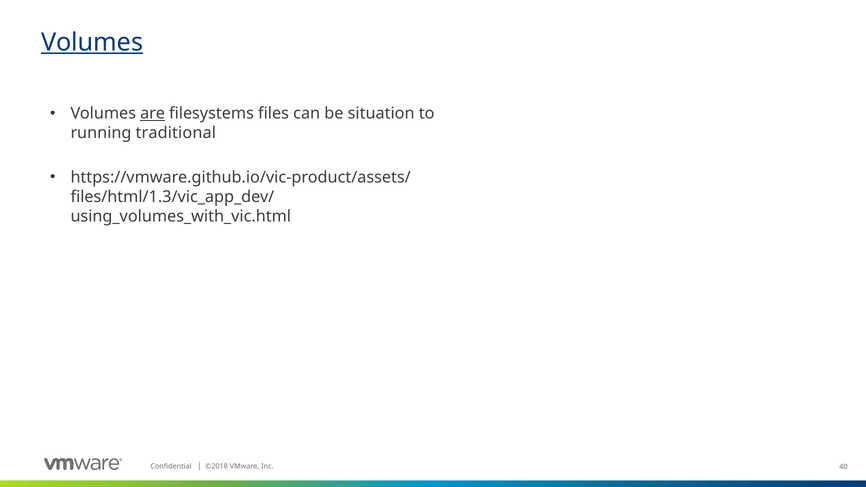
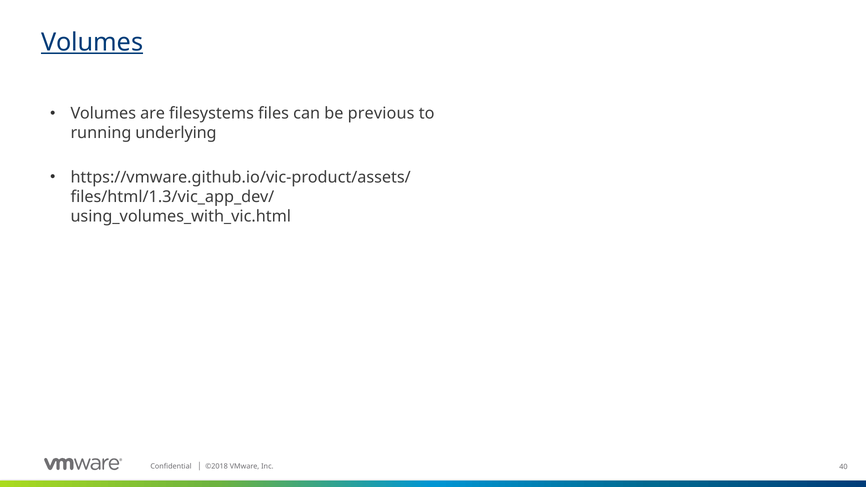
are underline: present -> none (153, 114)
situation: situation -> previous (381, 114)
traditional: traditional -> underlying (176, 133)
